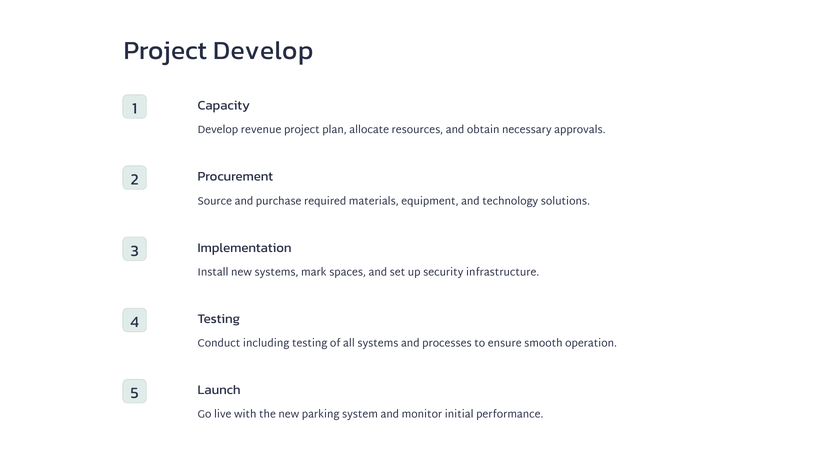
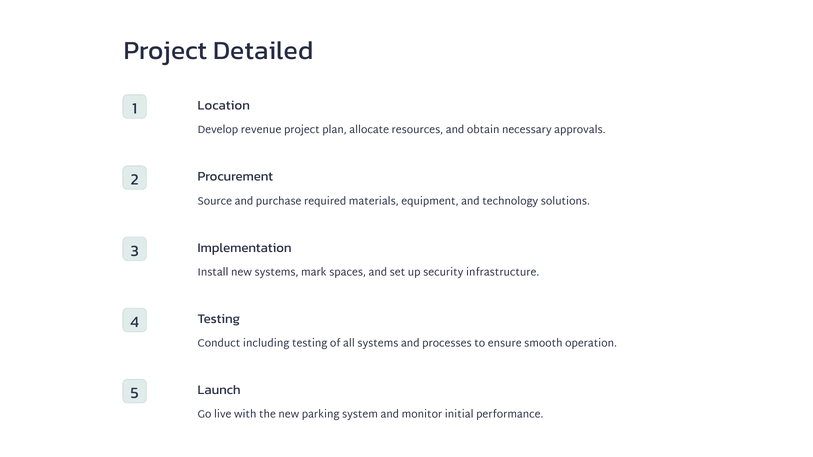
Project Develop: Develop -> Detailed (263, 50)
Capacity: Capacity -> Location (224, 105)
